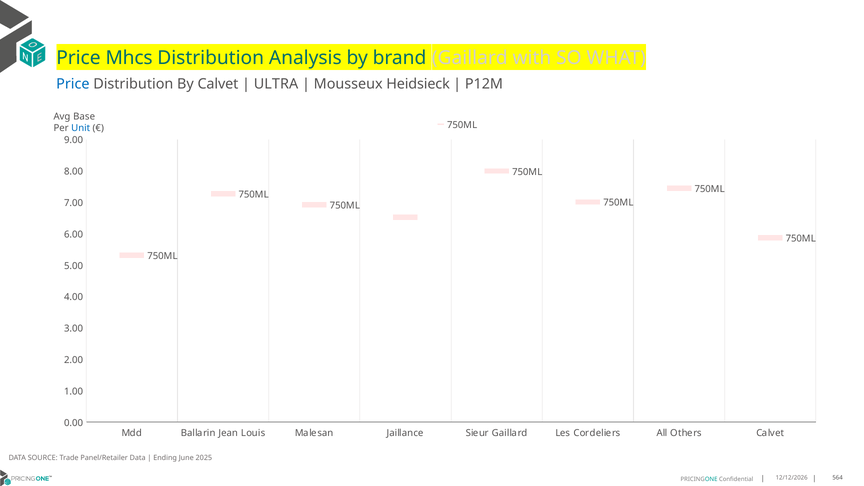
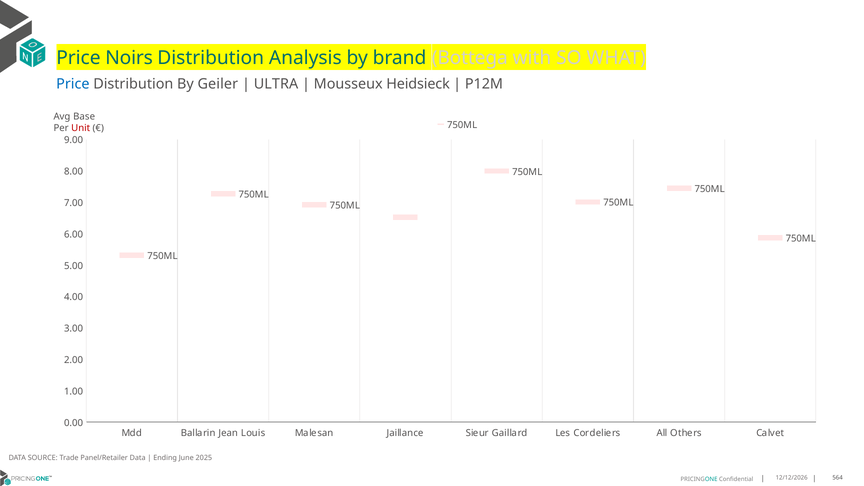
Mhcs: Mhcs -> Noirs (129, 58)
brand Gaillard: Gaillard -> Bottega (470, 58)
By Calvet: Calvet -> Geiler (218, 84)
Unit colour: blue -> red (81, 128)
